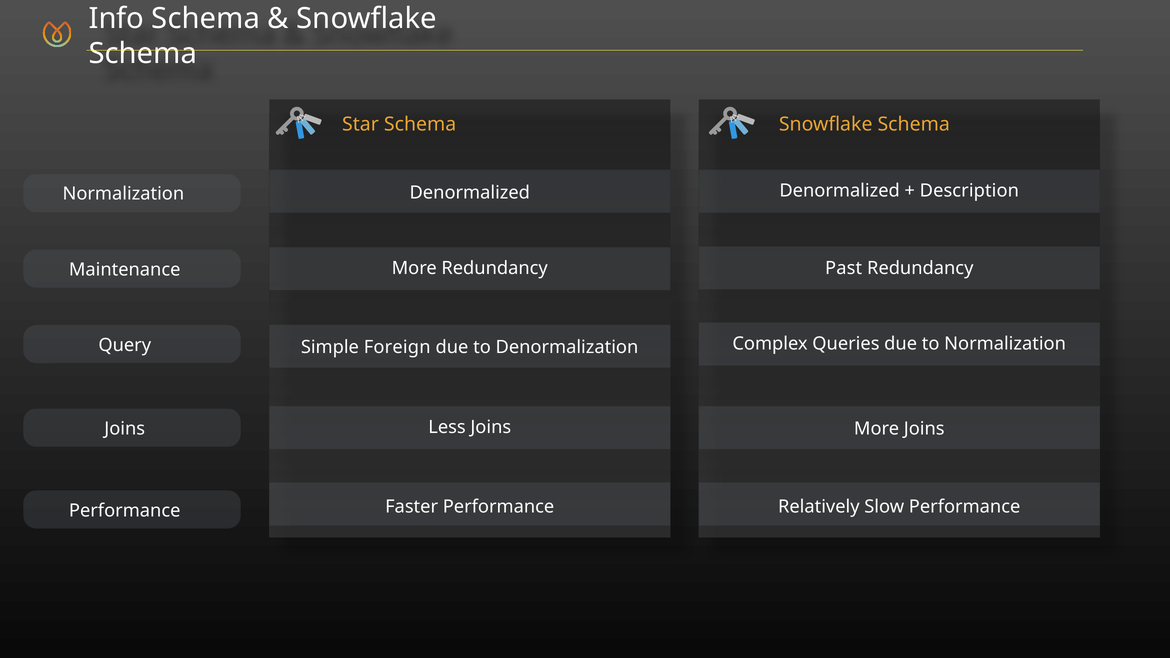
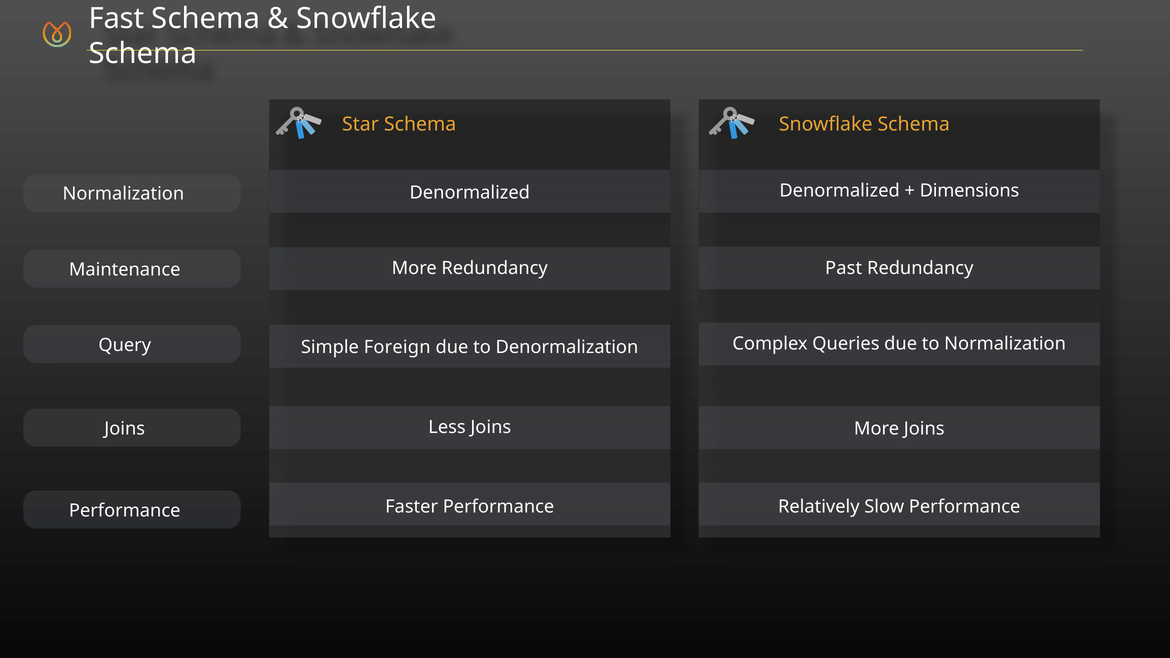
Info: Info -> Fast (117, 19)
Description: Description -> Dimensions (969, 191)
